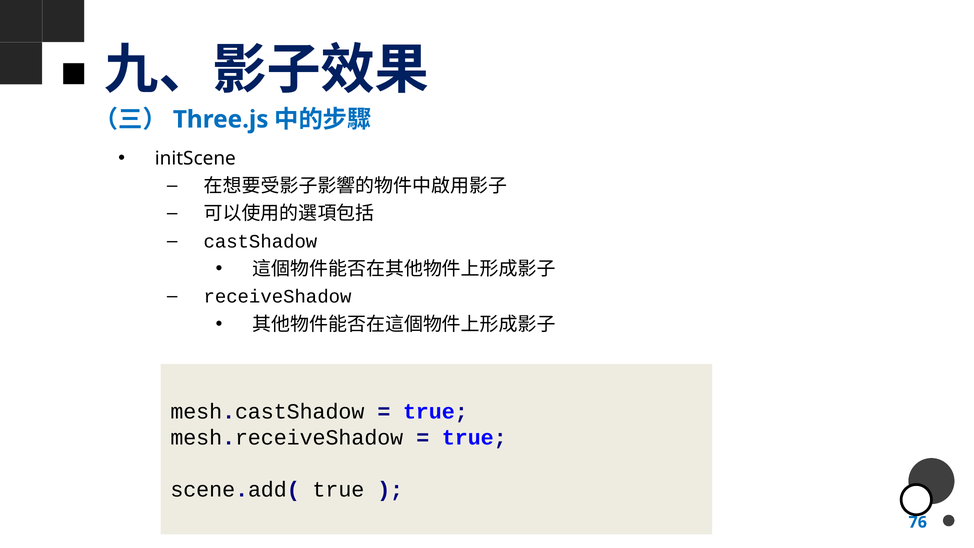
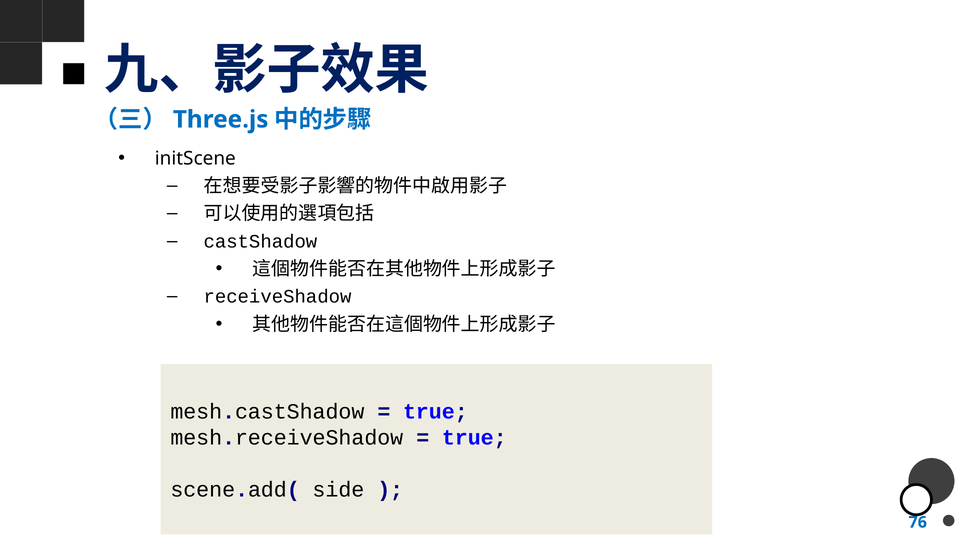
scene.add( true: true -> side (338, 489)
